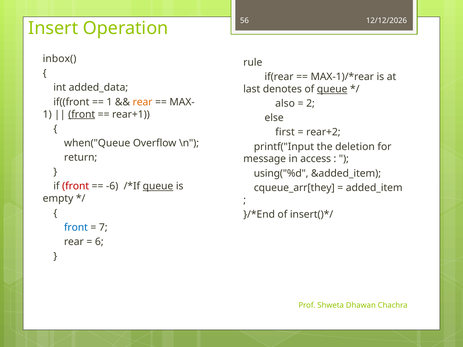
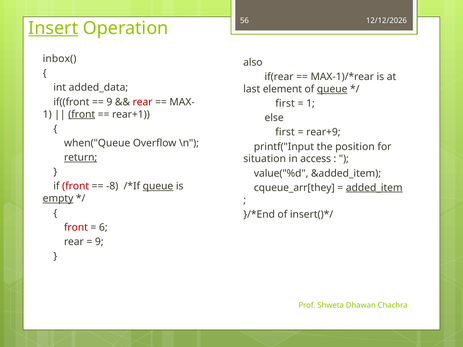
Insert underline: none -> present (53, 28)
rule: rule -> also (253, 62)
denotes: denotes -> element (282, 89)
1: 1 -> 9 (109, 102)
rear colour: orange -> red (143, 102)
also: also -> first (285, 104)
2: 2 -> 1 (310, 104)
rear+2: rear+2 -> rear+9 (323, 132)
deletion: deletion -> position (355, 147)
return underline: none -> present (81, 158)
message: message -> situation (265, 159)
using("%d: using("%d -> value("%d (281, 173)
-6: -6 -> -8 (112, 186)
added_item underline: none -> present (374, 188)
empty underline: none -> present (58, 199)
front colour: blue -> red (76, 228)
7: 7 -> 6 (103, 228)
6: 6 -> 9 (99, 242)
